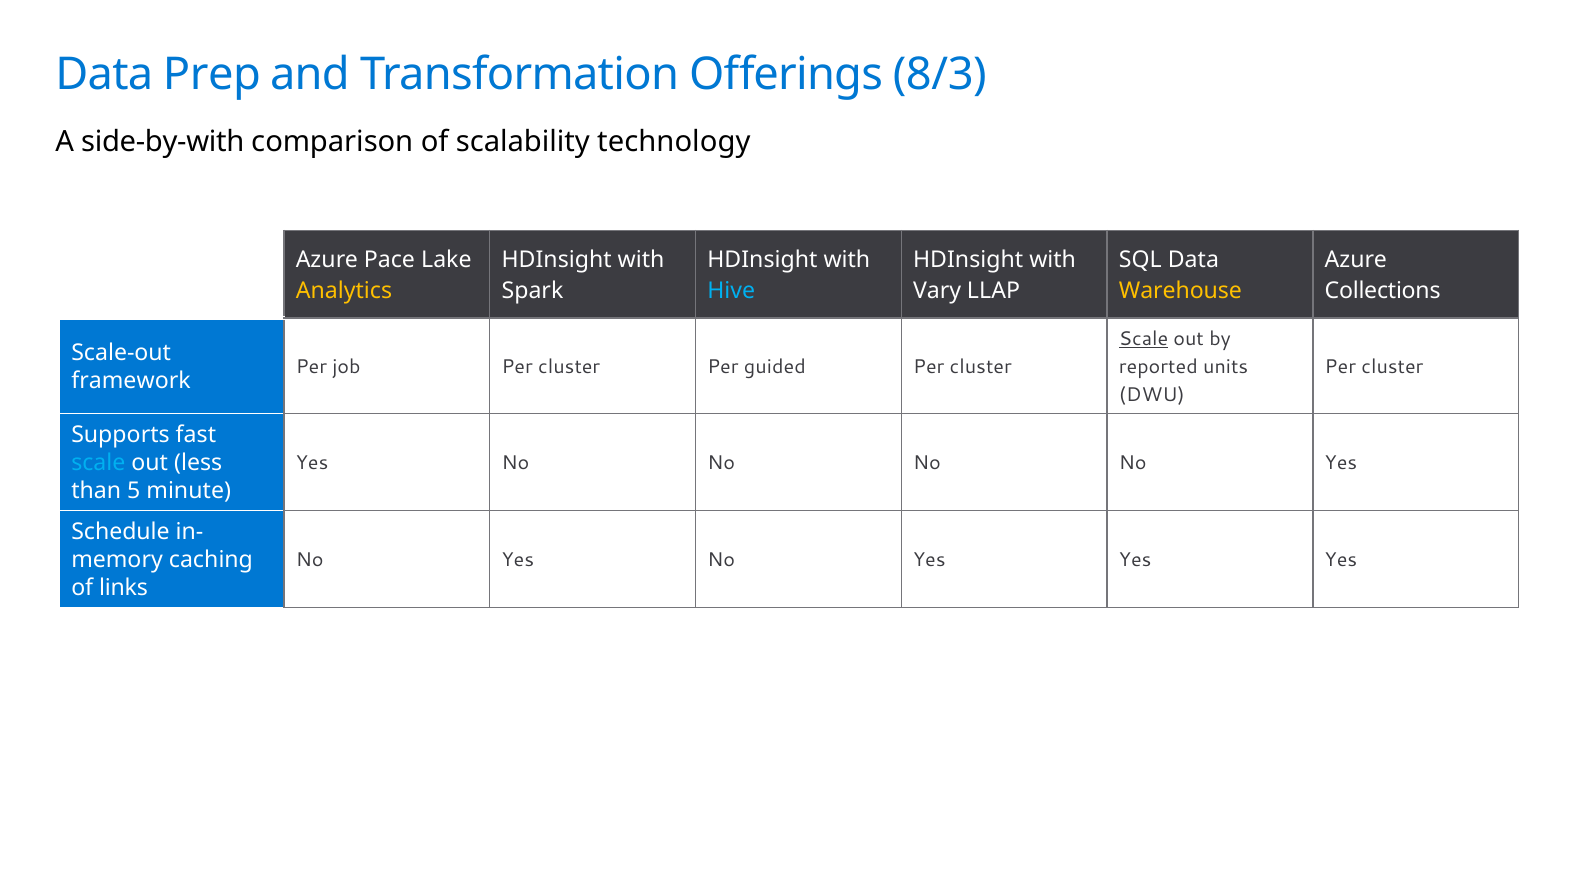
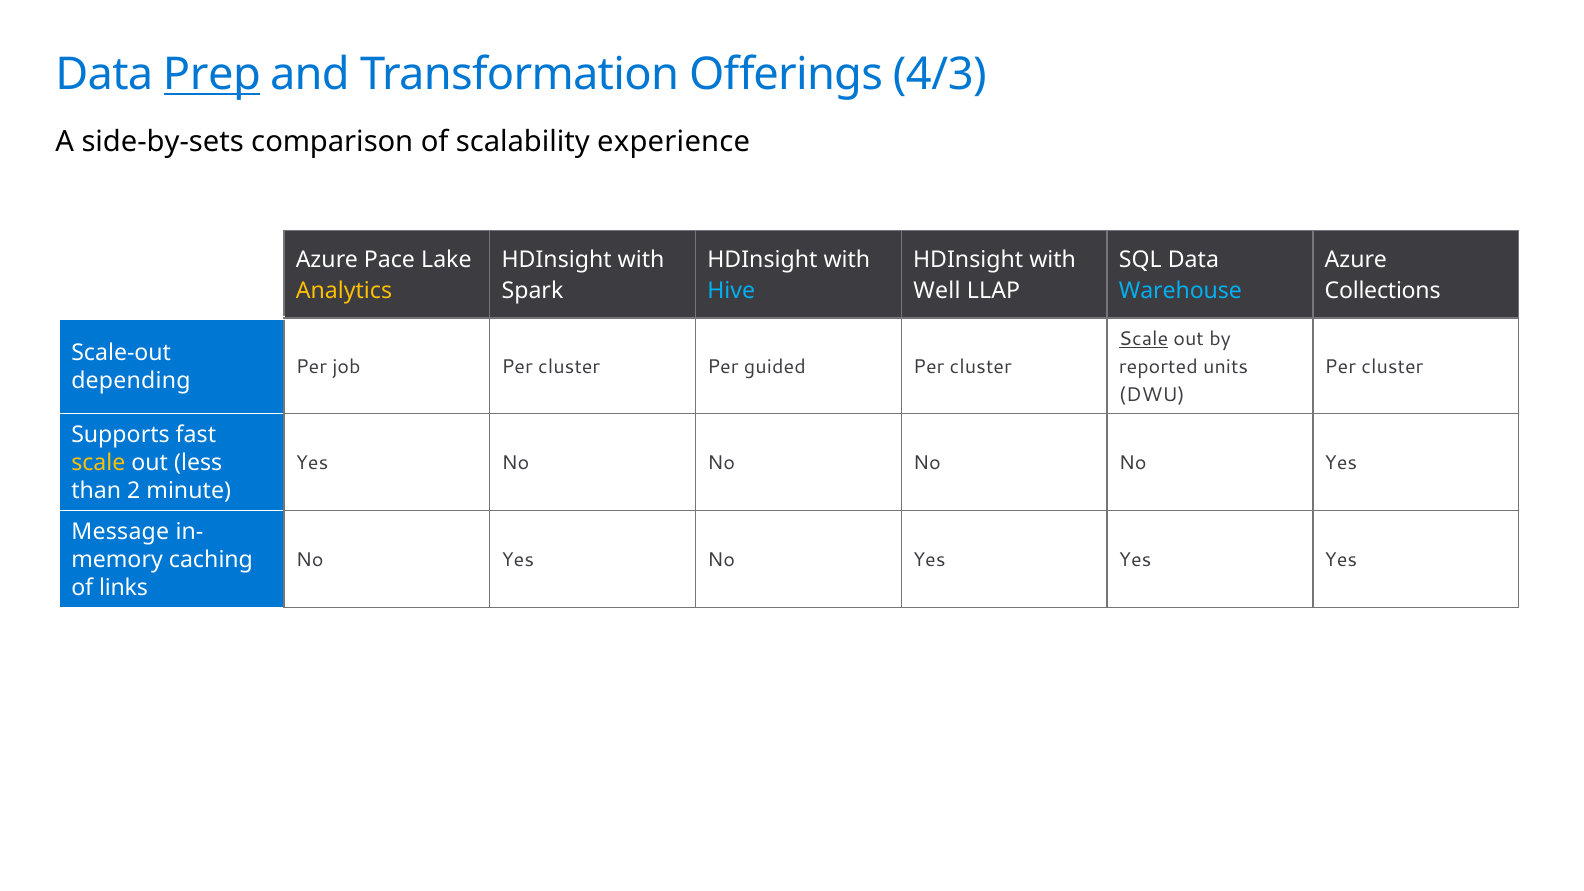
Prep underline: none -> present (212, 75)
8/3: 8/3 -> 4/3 (940, 75)
side-by-with: side-by-with -> side-by-sets (163, 142)
technology: technology -> experience (674, 142)
Vary: Vary -> Well (937, 291)
Warehouse colour: yellow -> light blue (1180, 291)
framework: framework -> depending (131, 381)
scale colour: light blue -> yellow (98, 463)
5: 5 -> 2 (134, 491)
Schedule: Schedule -> Message (120, 532)
